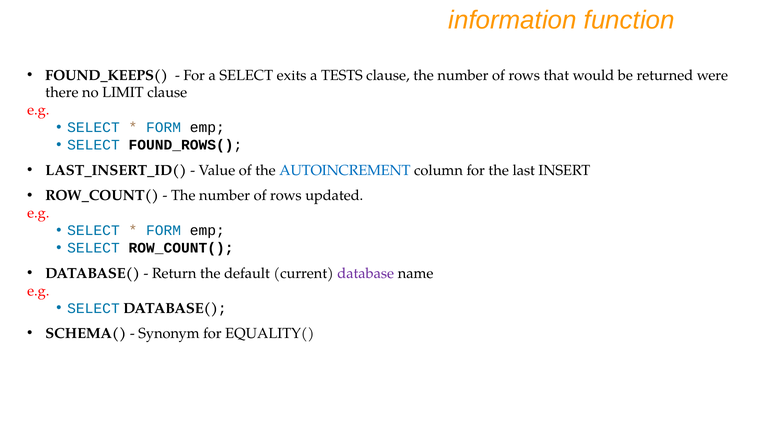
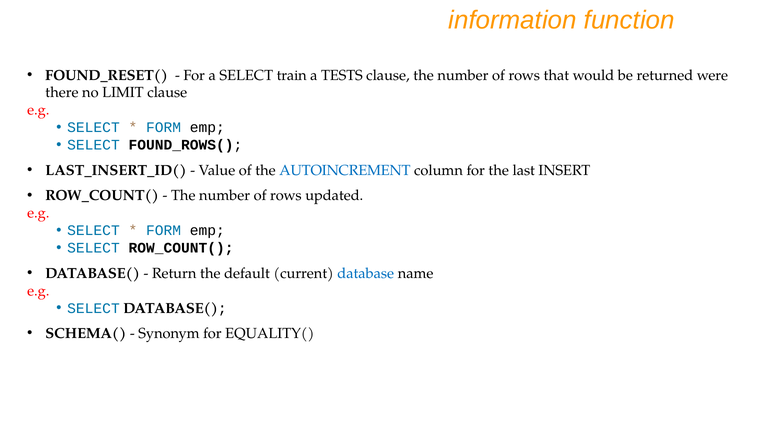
FOUND_KEEPS(: FOUND_KEEPS( -> FOUND_RESET( (107, 75)
exits: exits -> train (292, 75)
database colour: purple -> blue (366, 274)
